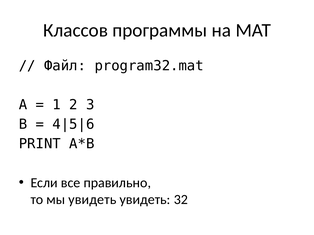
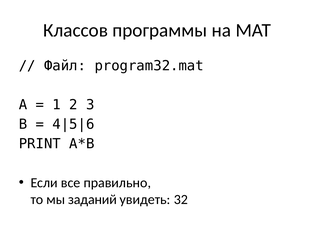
мы увидеть: увидеть -> заданий (92, 200)
